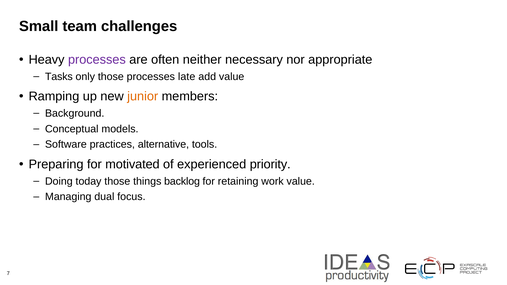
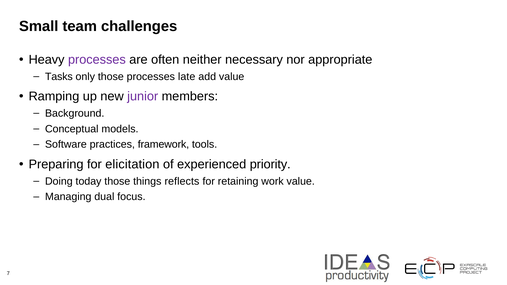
junior colour: orange -> purple (143, 97)
alternative: alternative -> framework (163, 145)
motivated: motivated -> elicitation (132, 165)
backlog: backlog -> reflects (182, 181)
